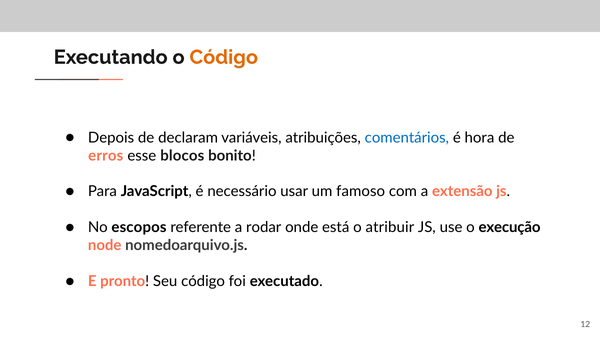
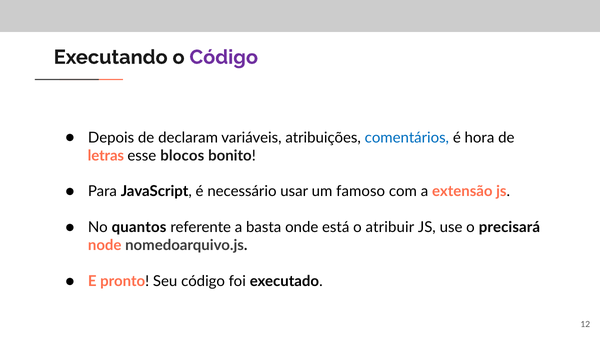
Código colour: orange -> purple (224, 57)
erros: erros -> letras (106, 156)
escopos: escopos -> quantos (139, 228)
rodar: rodar -> basta (264, 228)
execução: execução -> precisará (509, 228)
